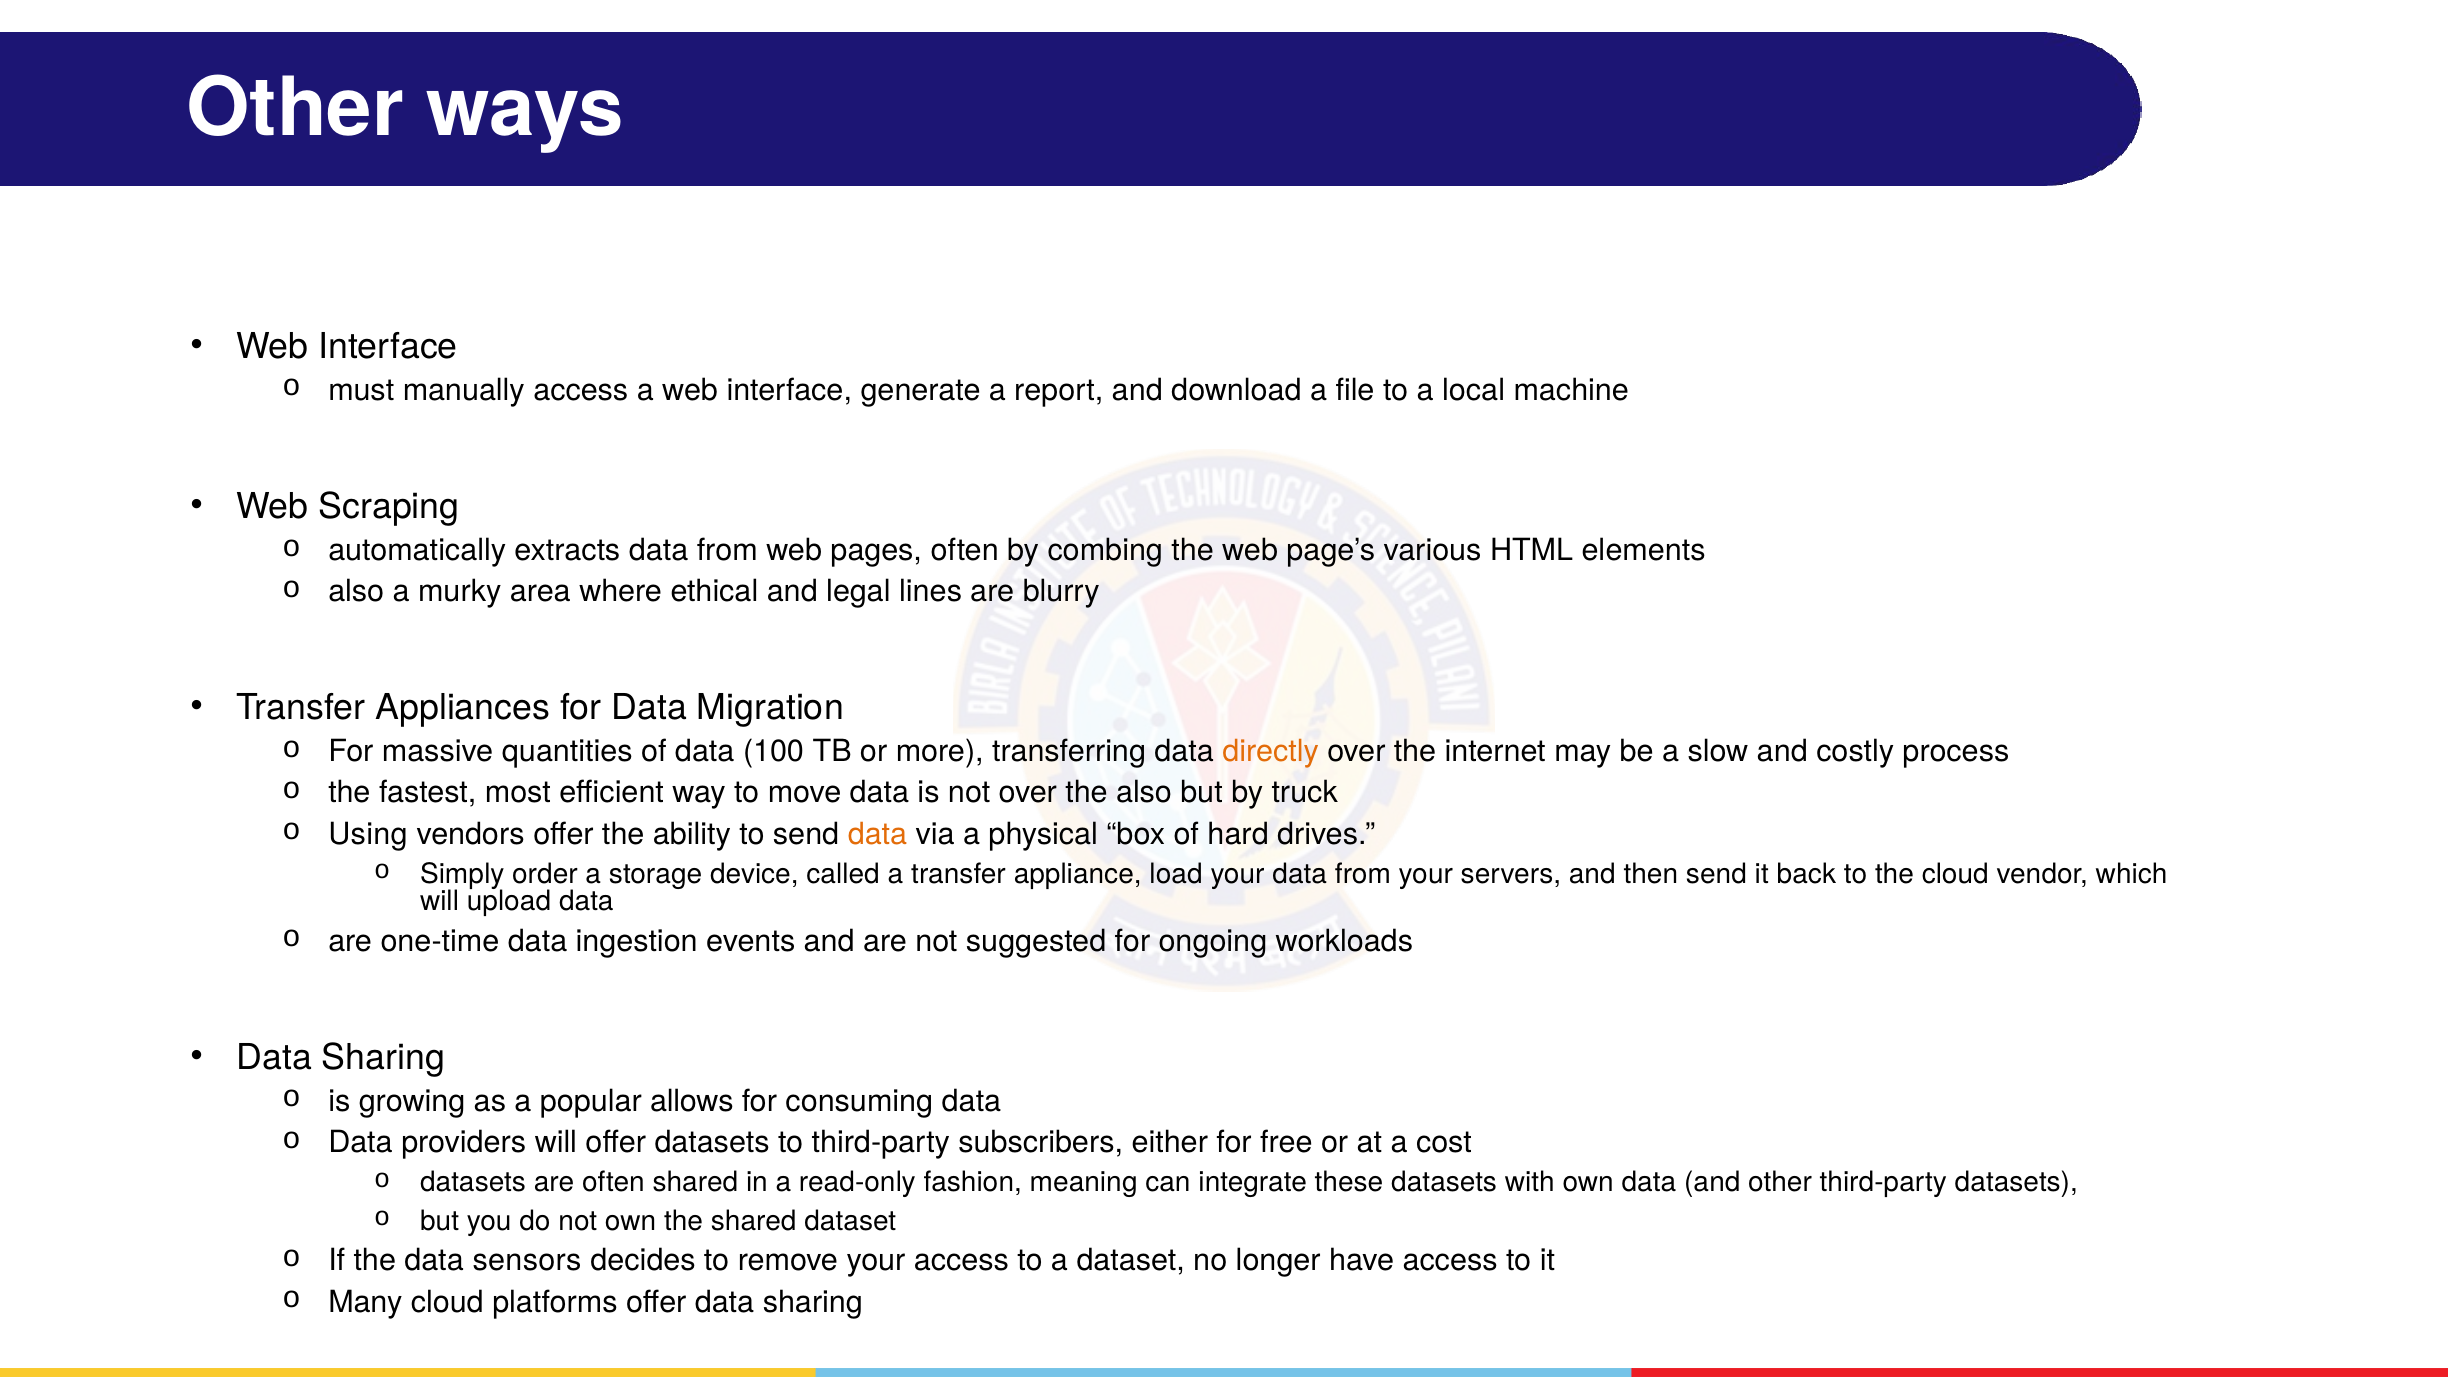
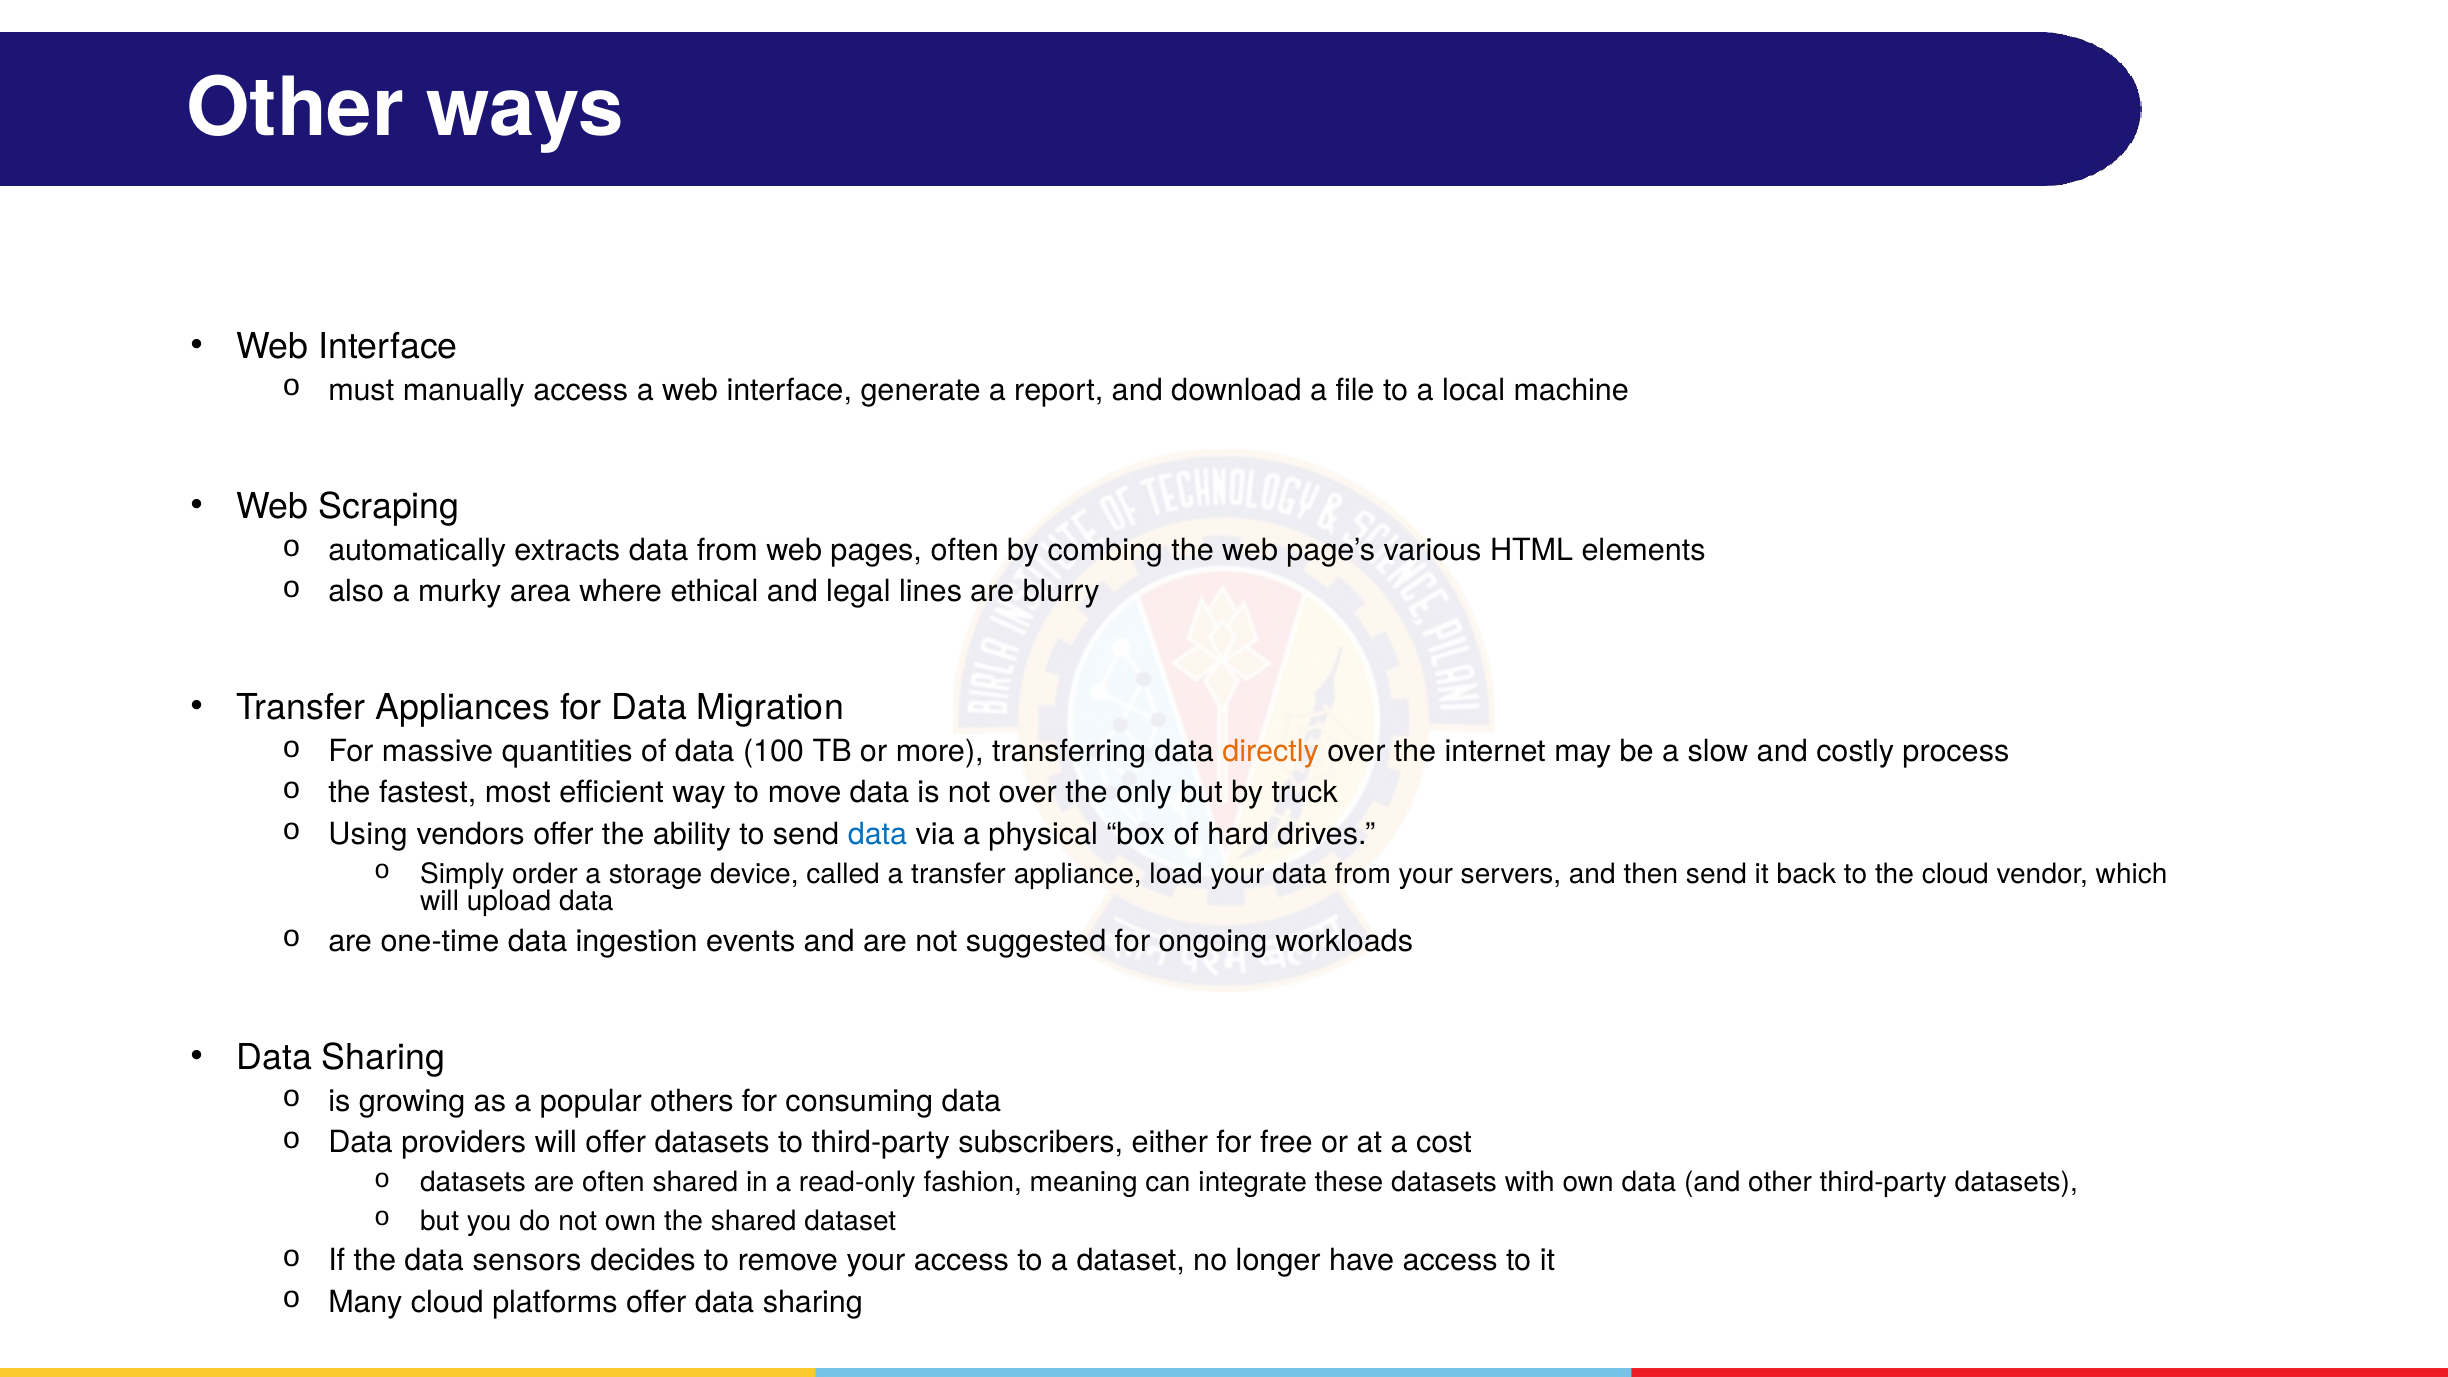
the also: also -> only (1144, 793)
data colour: orange -> blue (877, 834)
allows: allows -> others (692, 1101)
